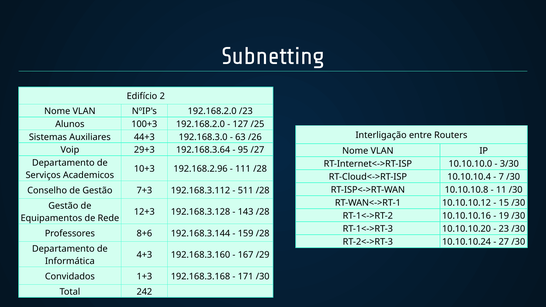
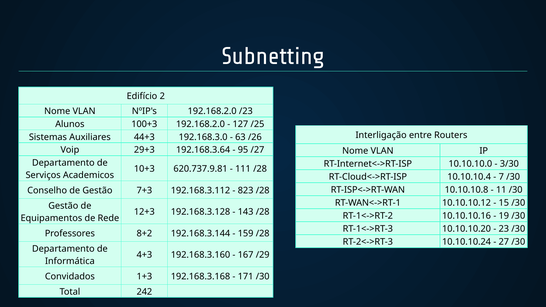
192.168.2.96: 192.168.2.96 -> 620.737.9.81 (201, 169)
511: 511 -> 823 (246, 191)
8+6: 8+6 -> 8+2 (144, 234)
